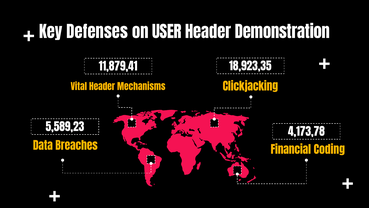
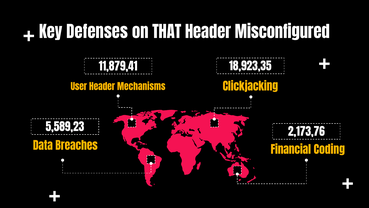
USER: USER -> THAT (167, 33)
Demonstration: Demonstration -> Misconfigured (282, 33)
Vital: Vital -> User (79, 87)
4,173,78: 4,173,78 -> 2,173,76 (306, 132)
